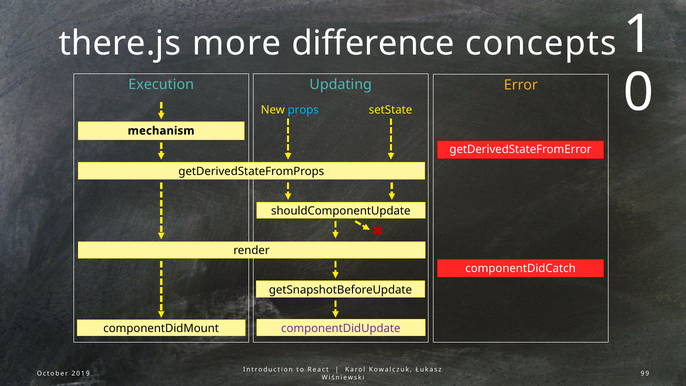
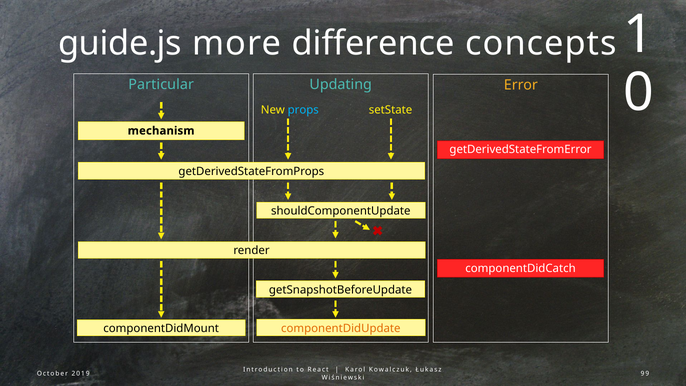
there.js: there.js -> guide.js (120, 43)
Execution: Execution -> Particular (161, 85)
componentDidUpdate colour: purple -> orange (341, 328)
